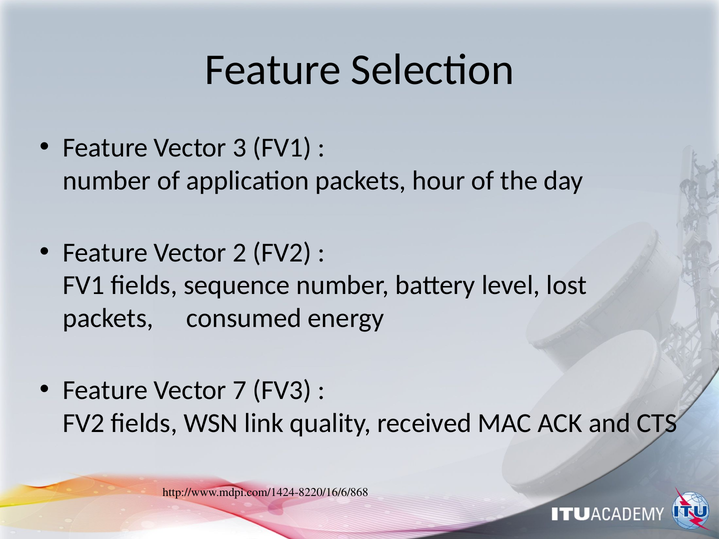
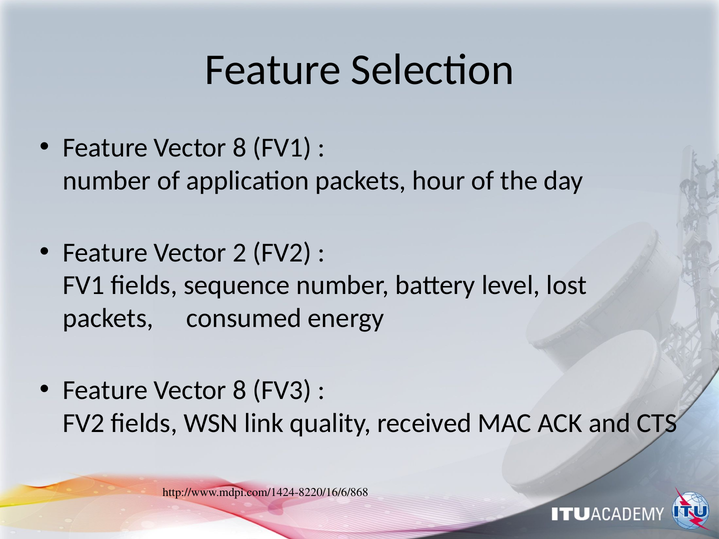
3: 3 -> 8 (240, 148)
7: 7 -> 8 (240, 390)
